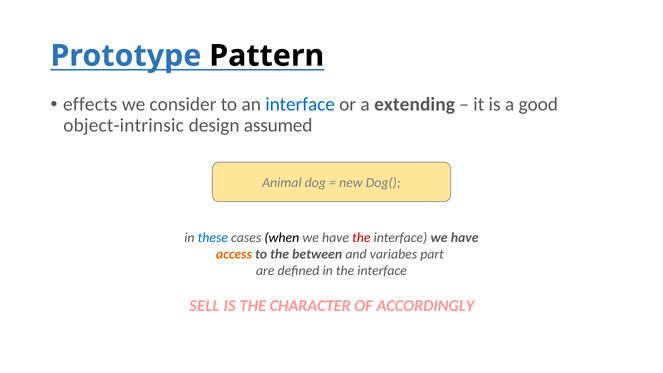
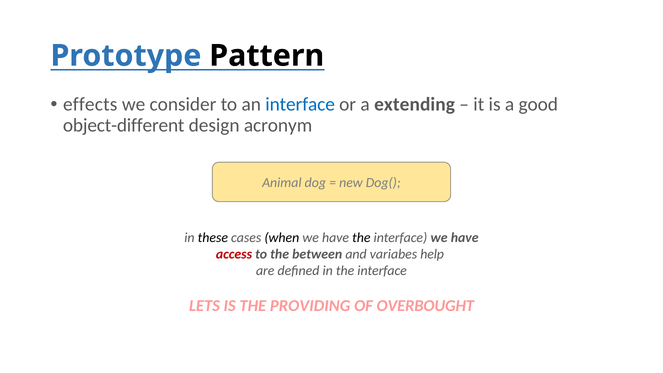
object-intrinsic: object-intrinsic -> object-different (124, 125)
assumed: assumed -> acronym (278, 125)
these colour: blue -> black (213, 238)
the colour: red -> black (361, 238)
access colour: orange -> red (234, 254)
part: part -> help (432, 254)
SELL: SELL -> LETS (204, 306)
CHARACTER: CHARACTER -> PROVIDING (310, 306)
ACCORDINGLY: ACCORDINGLY -> OVERBOUGHT (425, 306)
